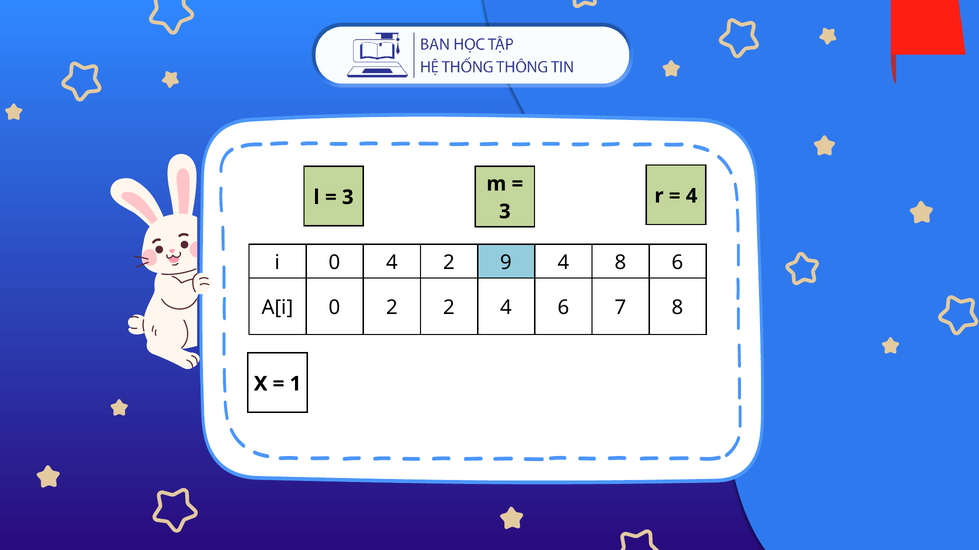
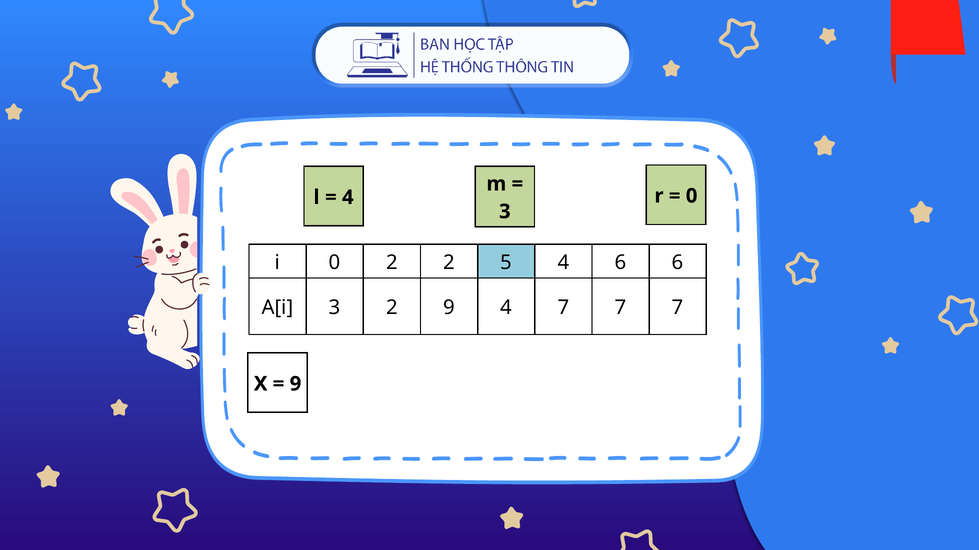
4: 4 -> 0 (692, 196)
3: 3 -> 4 (348, 198)
0 4: 4 -> 2 (392, 263)
9: 9 -> 5 (506, 263)
4 8: 8 -> 6 (621, 263)
A[i 0: 0 -> 3 (335, 308)
2 2: 2 -> 9 (449, 308)
4 6: 6 -> 7 (563, 308)
8: 8 -> 7 (678, 308)
1: 1 -> 9 (296, 384)
